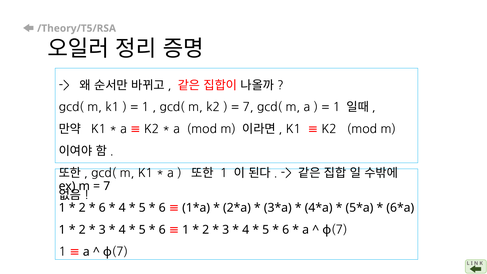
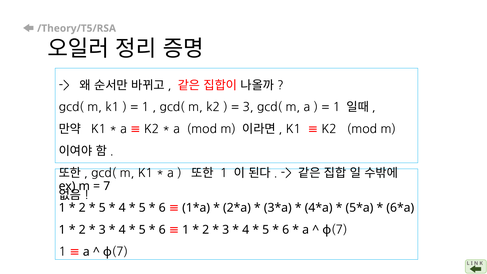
7: 7 -> 3 (248, 107)
6: 6 -> 5 (102, 208)
